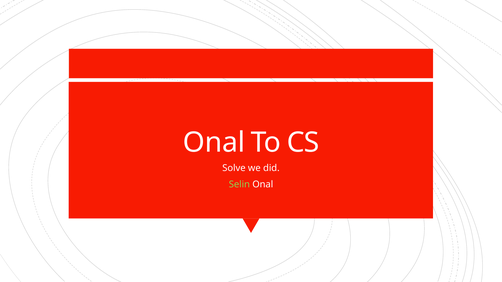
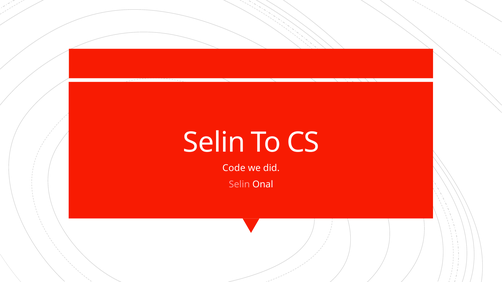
Onal: Onal -> Selin (214, 143)
Solve: Solve -> Code (234, 168)
Selin colour: light green -> pink (239, 185)
